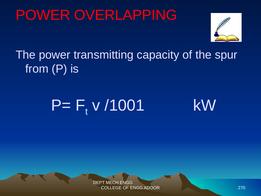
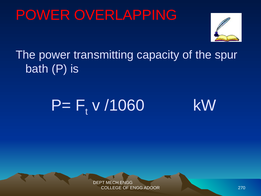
from: from -> bath (37, 69)
/1001: /1001 -> /1060 (125, 105)
